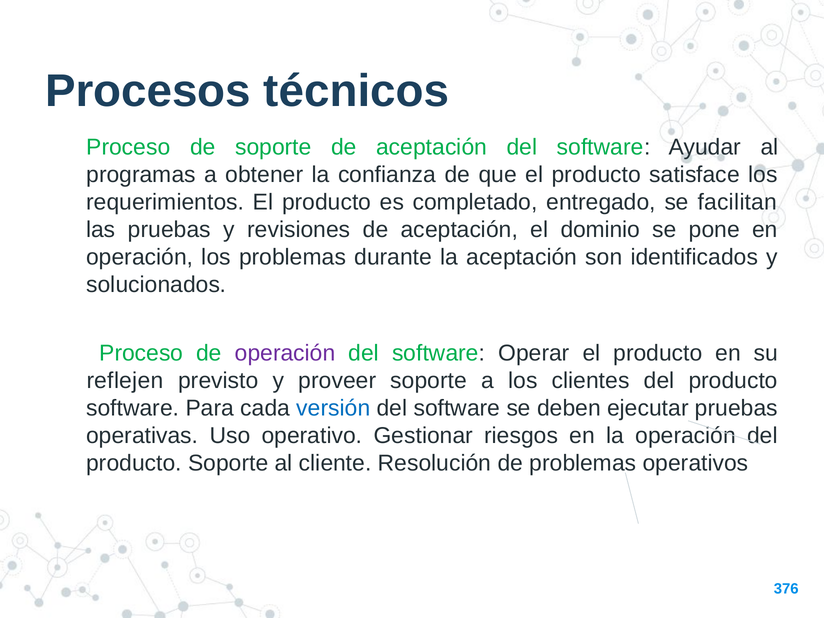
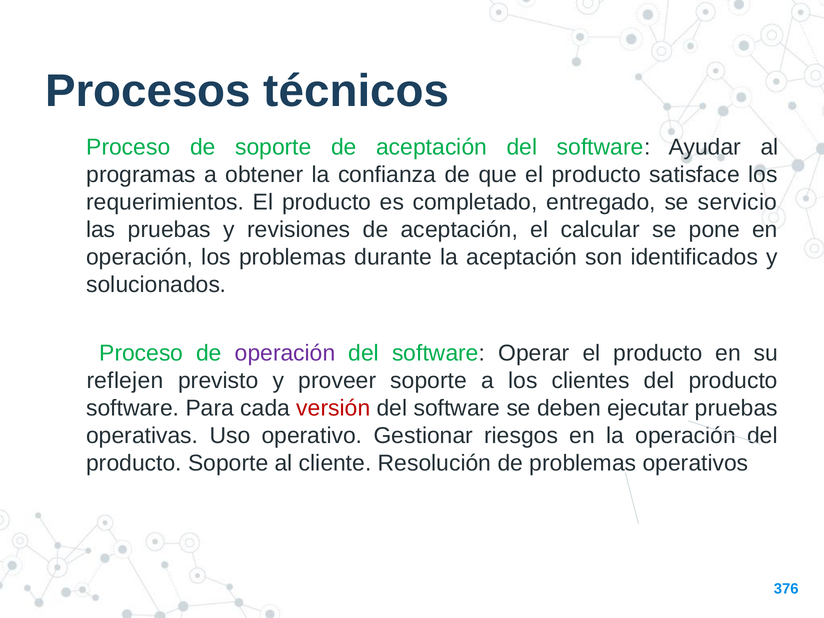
facilitan: facilitan -> servicio (737, 202)
dominio: dominio -> calcular (600, 230)
versión colour: blue -> red (333, 408)
